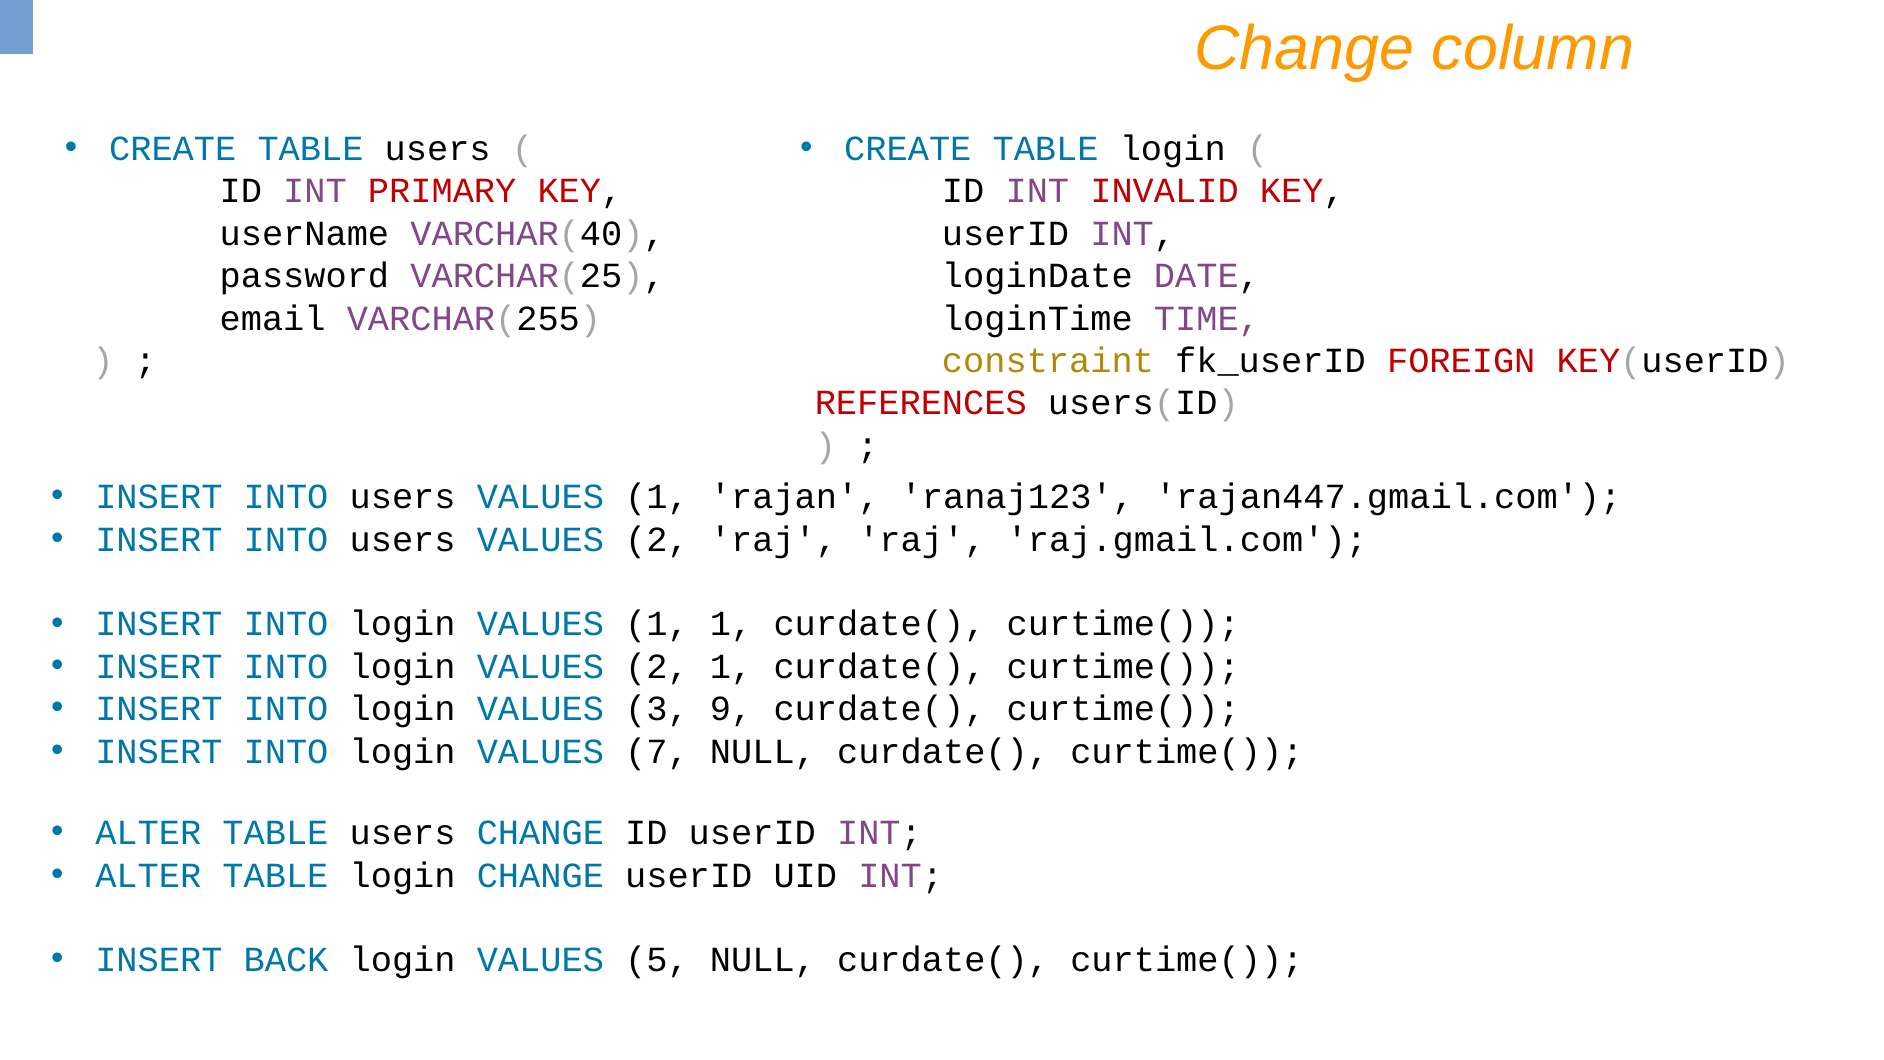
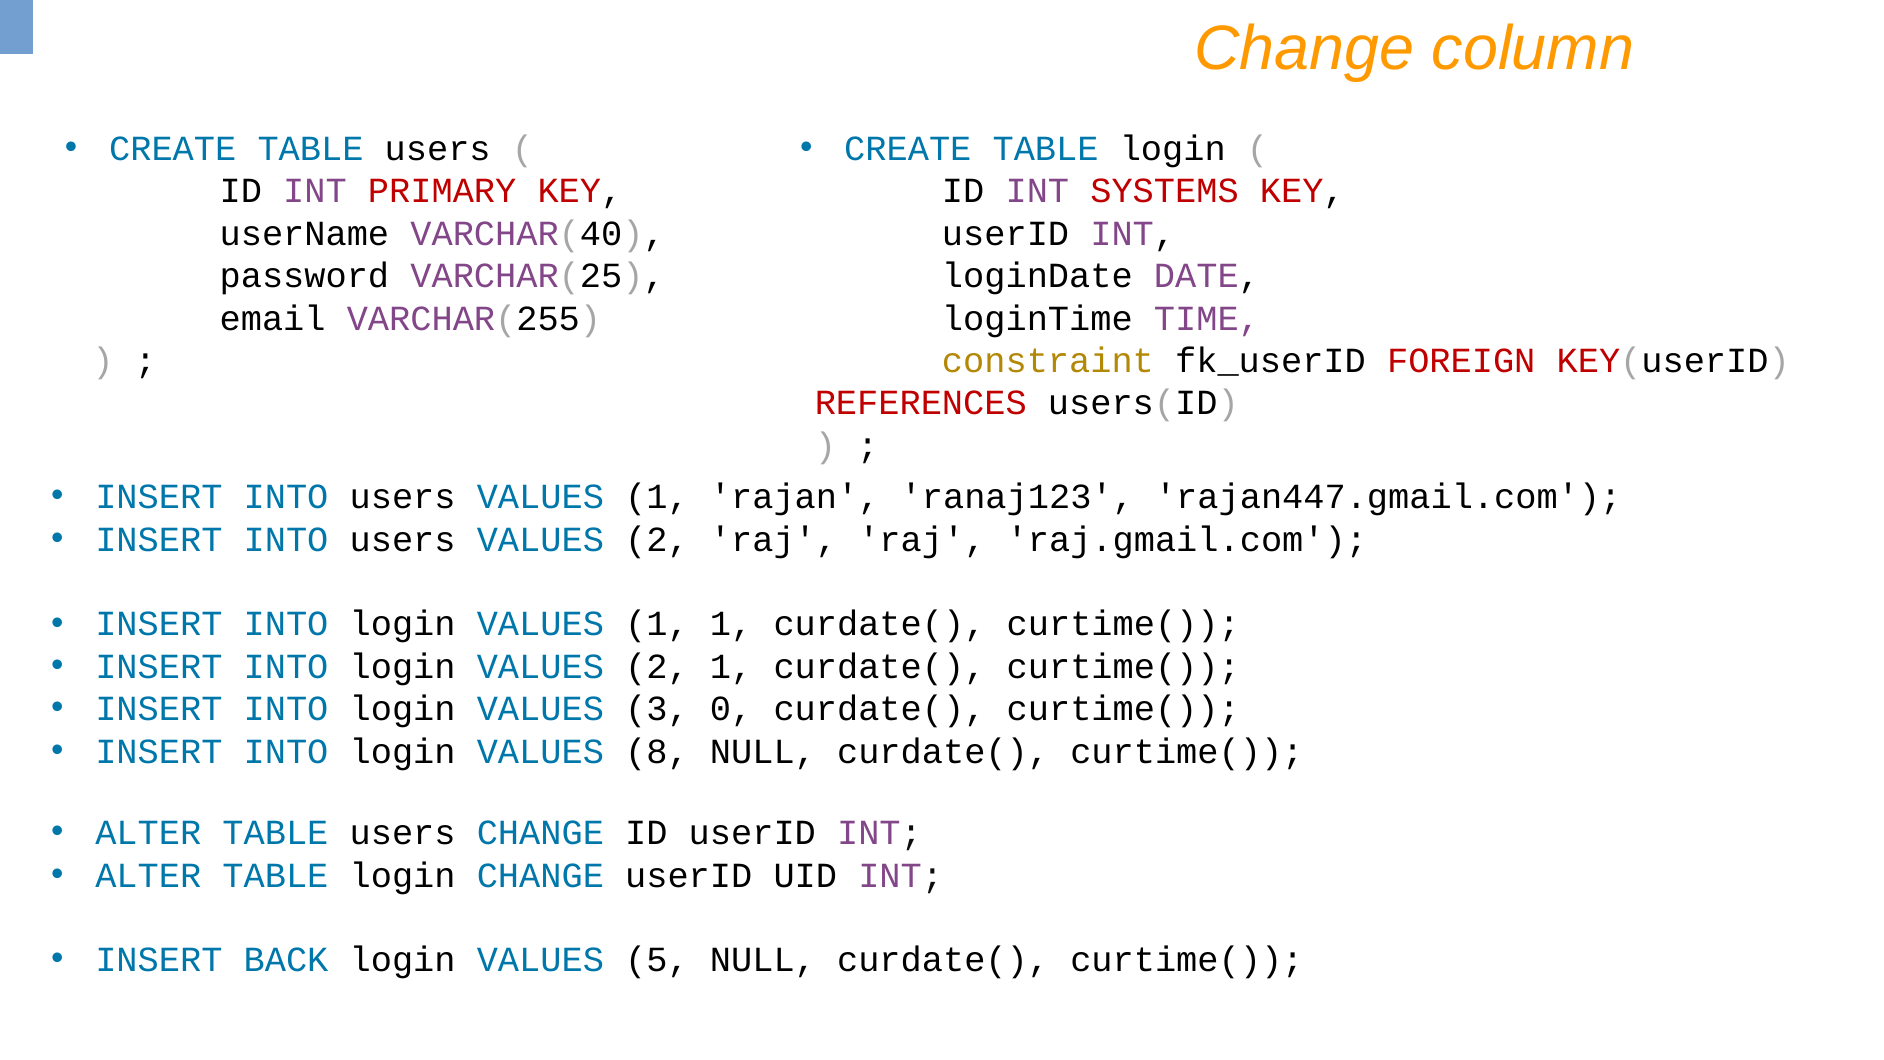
INVALID: INVALID -> SYSTEMS (1165, 191)
9: 9 -> 0 (731, 709)
7: 7 -> 8 (657, 751)
